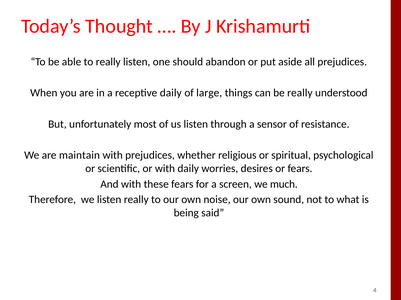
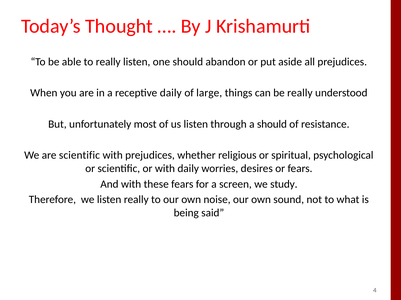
a sensor: sensor -> should (272, 124)
are maintain: maintain -> scientific (79, 156)
much: much -> study (284, 185)
